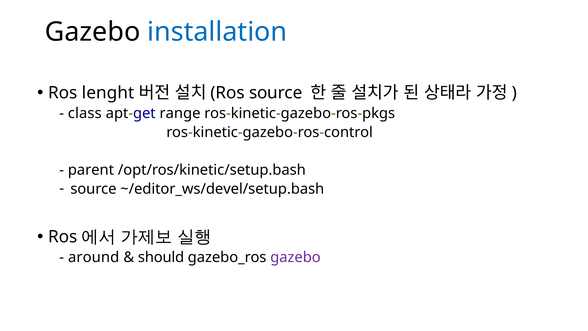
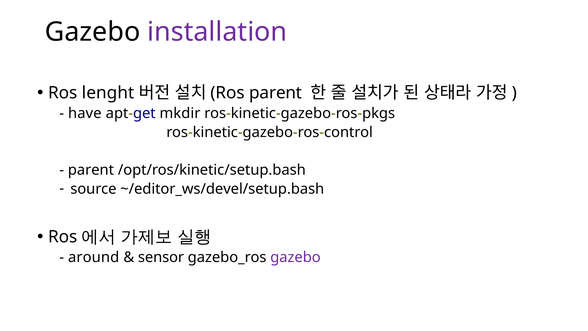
installation colour: blue -> purple (217, 32)
Ros source: source -> parent (276, 93)
class: class -> have (85, 113)
range: range -> mkdir (180, 113)
should: should -> sensor (161, 257)
